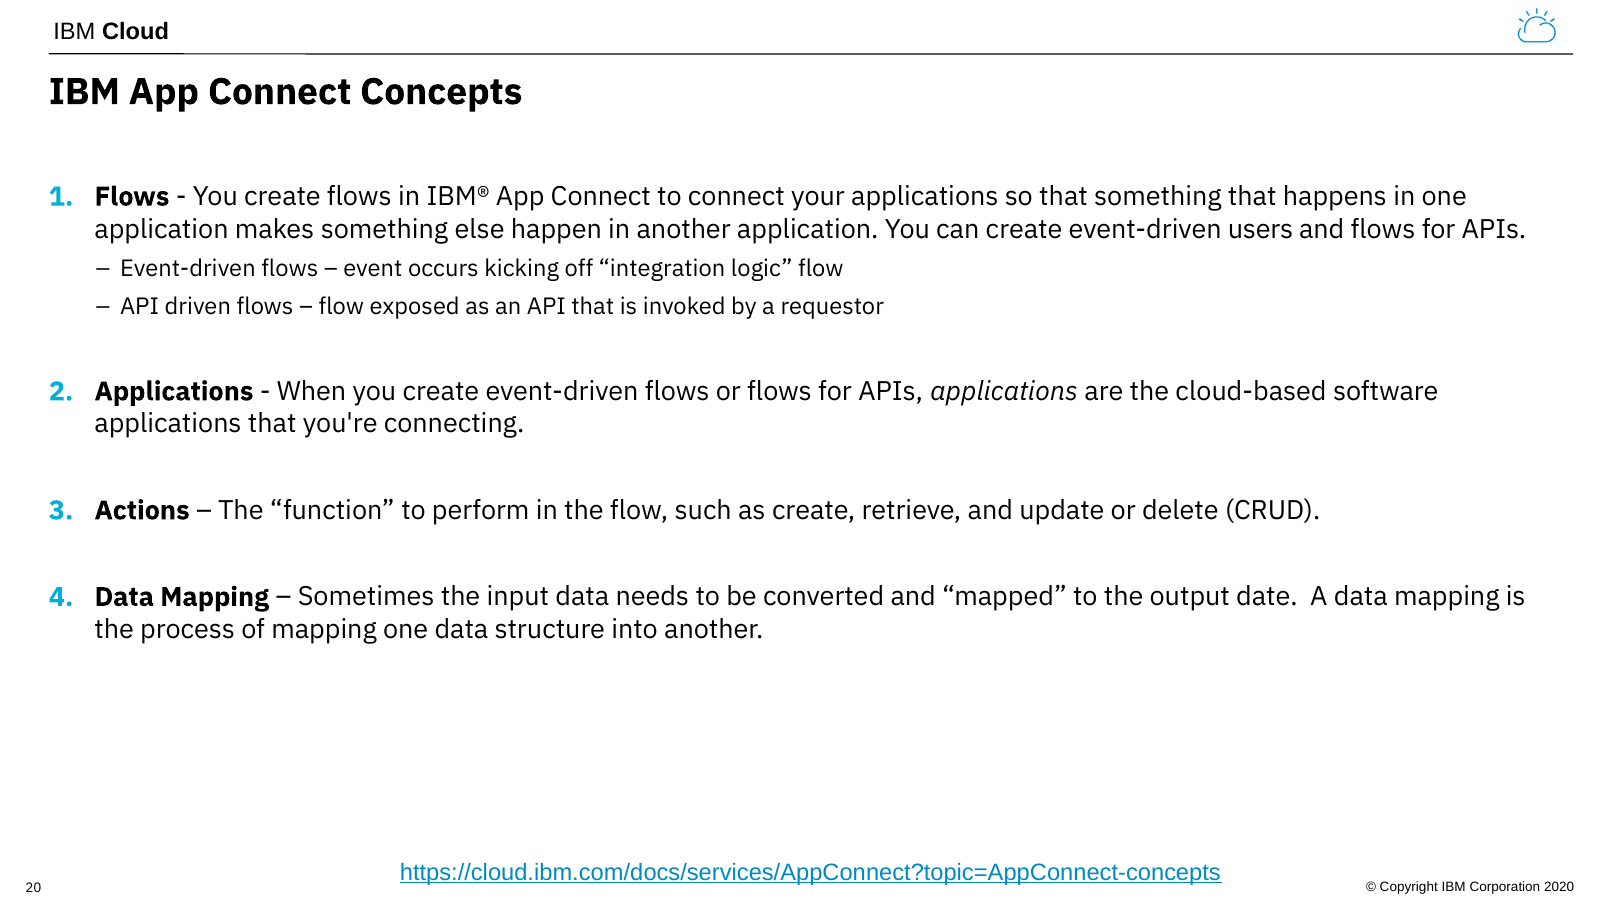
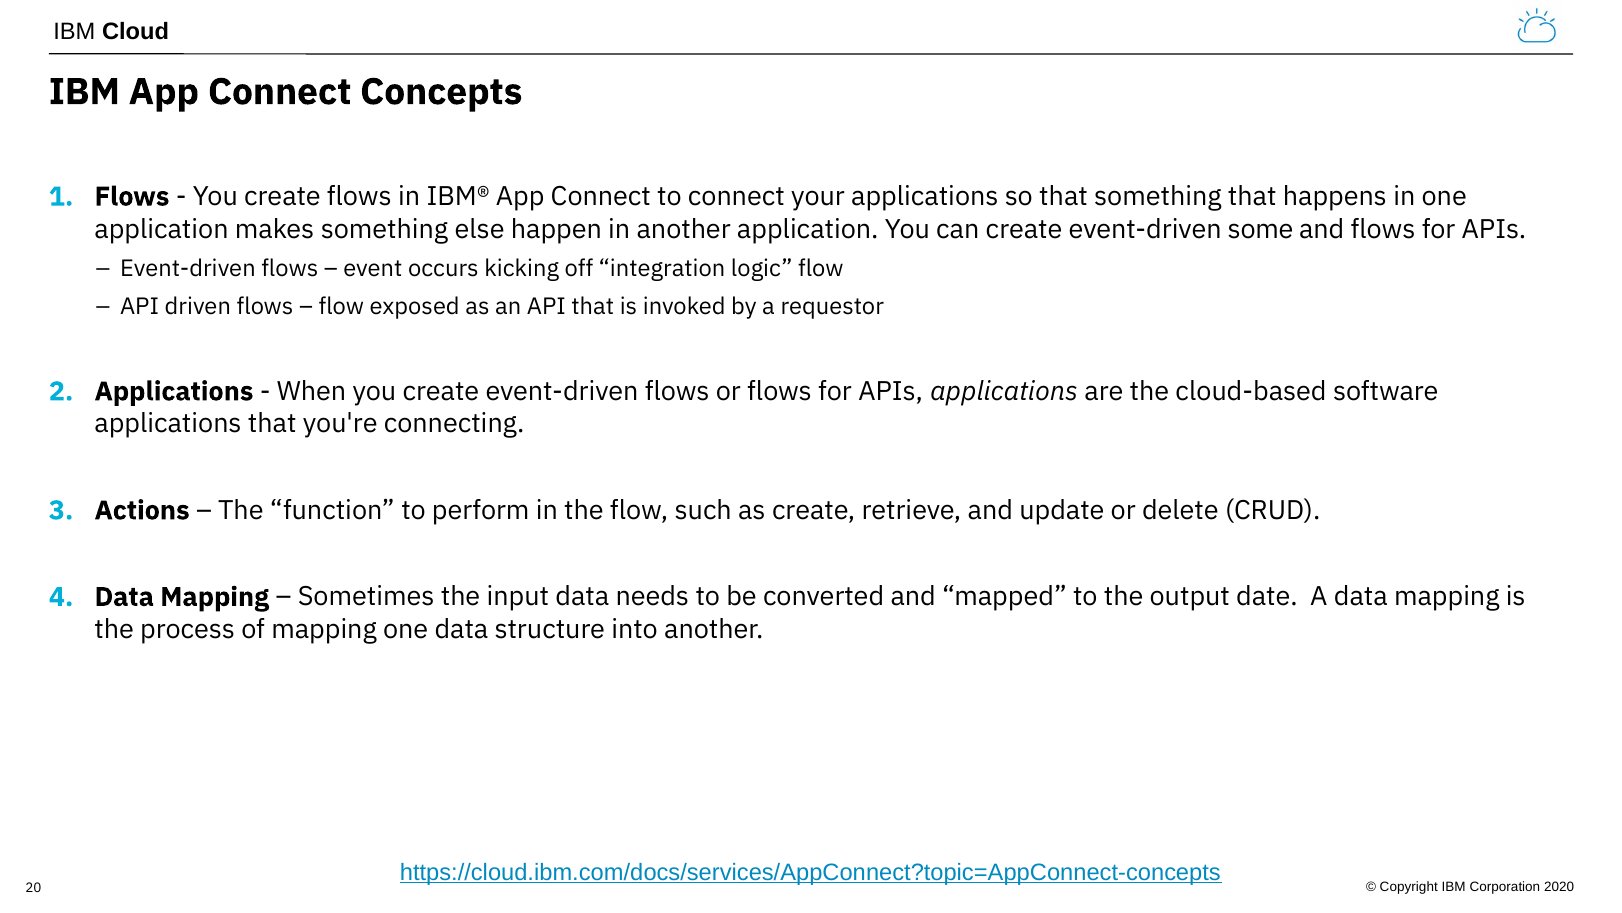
users: users -> some (1261, 229)
